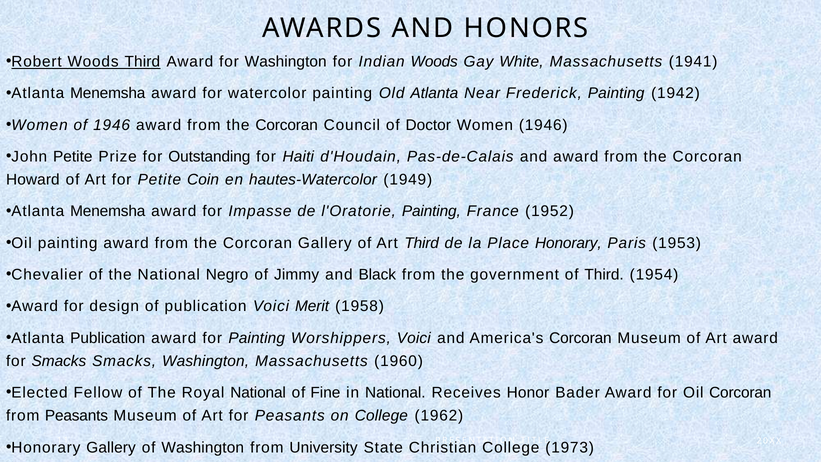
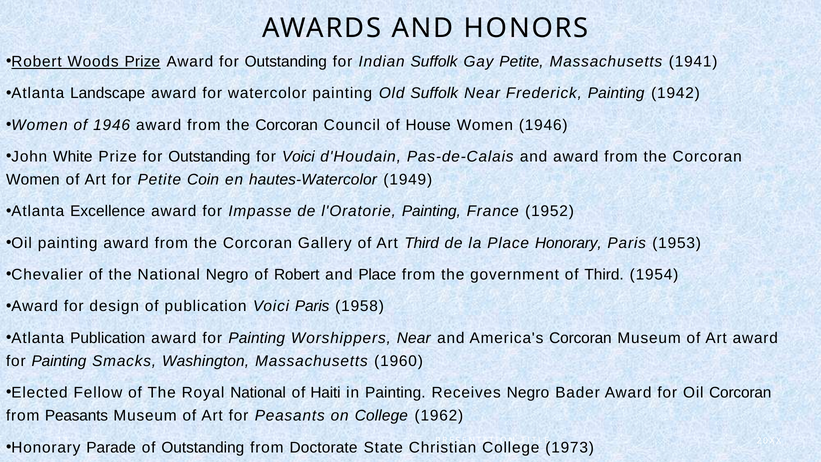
Woods Third: Third -> Prize (142, 62)
Award for Washington: Washington -> Outstanding (286, 62)
Indian Woods: Woods -> Suffolk (434, 62)
Gay White: White -> Petite (521, 62)
Menemsha: Menemsha -> Landscape (108, 93)
Old Atlanta: Atlanta -> Suffolk (434, 93)
Doctor: Doctor -> House (428, 125)
John Petite: Petite -> White (73, 157)
for Haiti: Haiti -> Voici (298, 157)
Howard: Howard -> Women (33, 180)
Menemsha: Menemsha -> Excellence (108, 211)
of Jimmy: Jimmy -> Robert (297, 275)
and Black: Black -> Place (377, 275)
Voici Merit: Merit -> Paris (312, 306)
Worshippers Voici: Voici -> Near (414, 338)
Smacks: Smacks -> Painting (59, 361)
Fine: Fine -> Haiti (325, 393)
in National: National -> Painting (395, 393)
Receives Honor: Honor -> Negro (528, 393)
Gallery: Gallery -> Parade (111, 447)
of Washington: Washington -> Outstanding (203, 447)
University: University -> Doctorate (324, 447)
